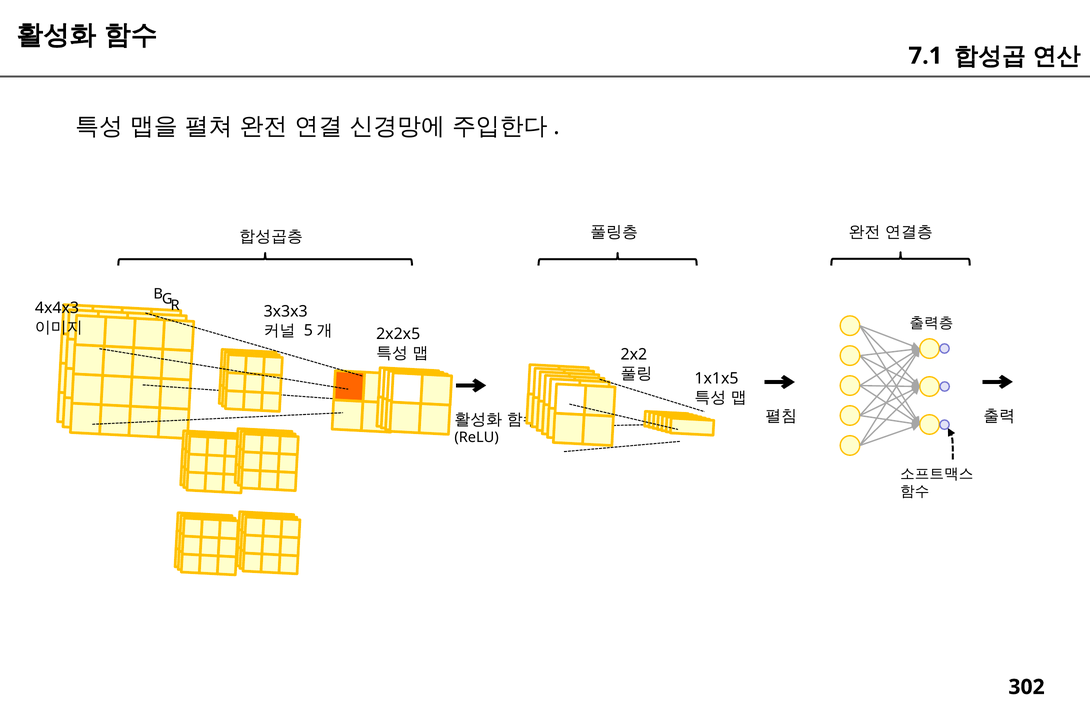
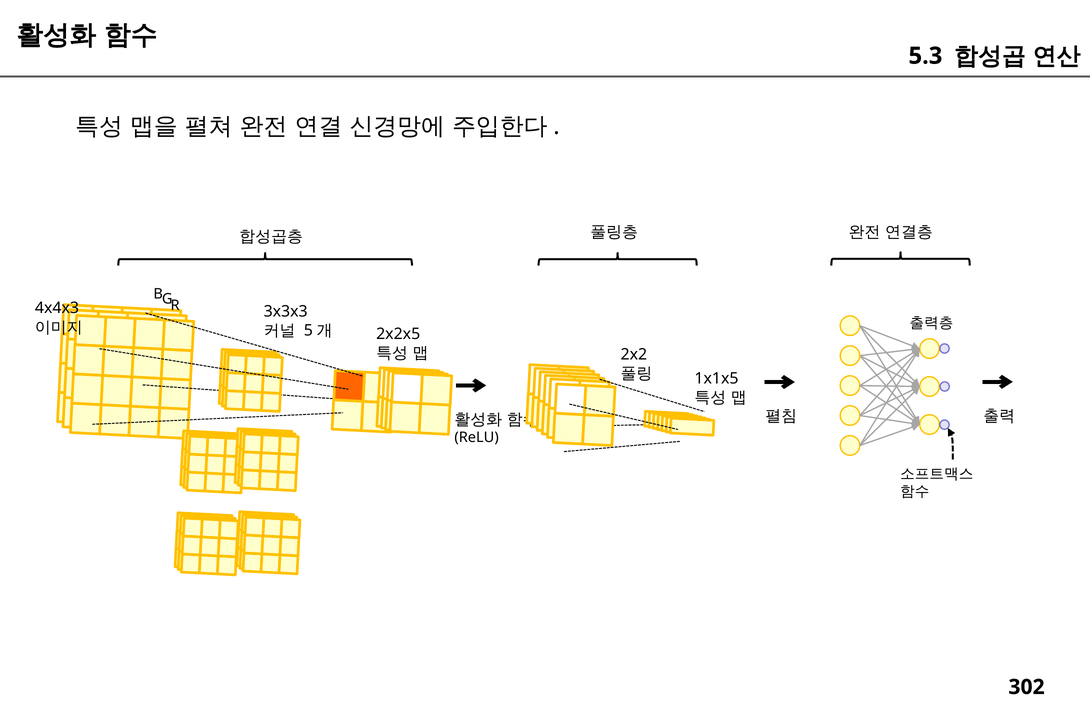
7.1: 7.1 -> 5.3 (925, 56)
